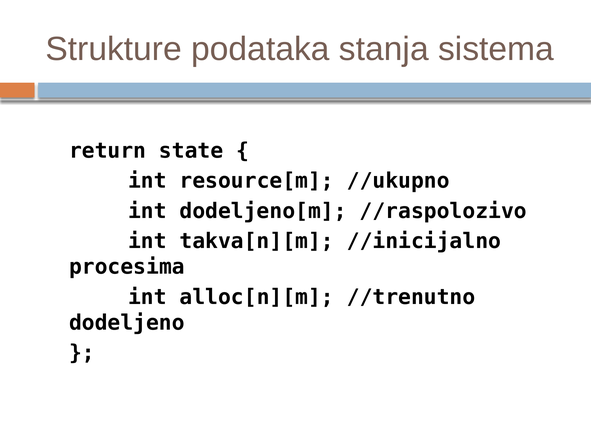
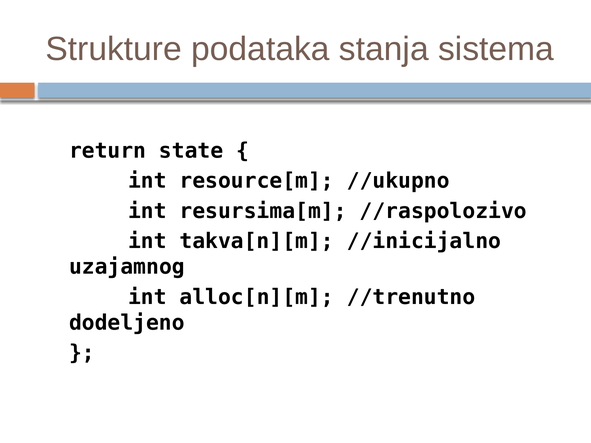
dodeljeno[m: dodeljeno[m -> resursima[m (263, 211)
procesima: procesima -> uzajamnog (127, 267)
